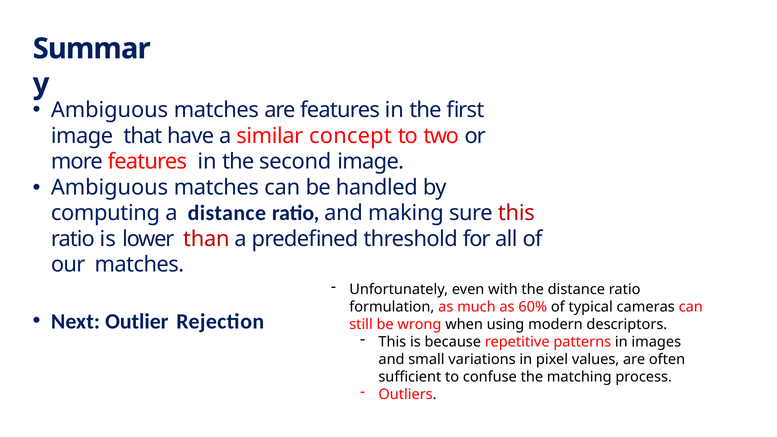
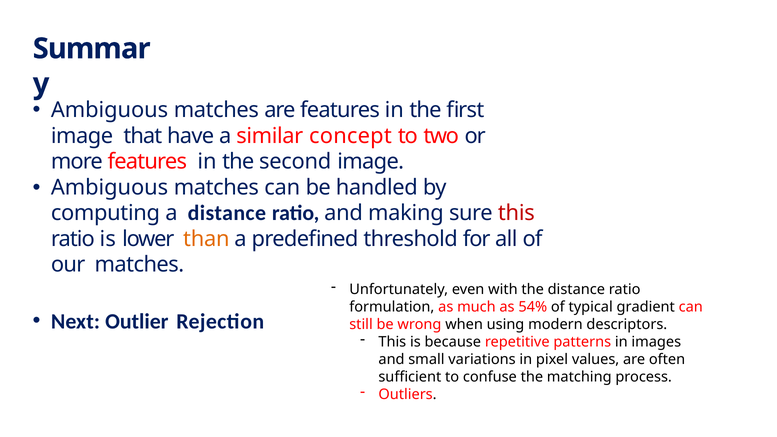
than colour: red -> orange (206, 239)
60%: 60% -> 54% (533, 307)
cameras: cameras -> gradient (646, 307)
